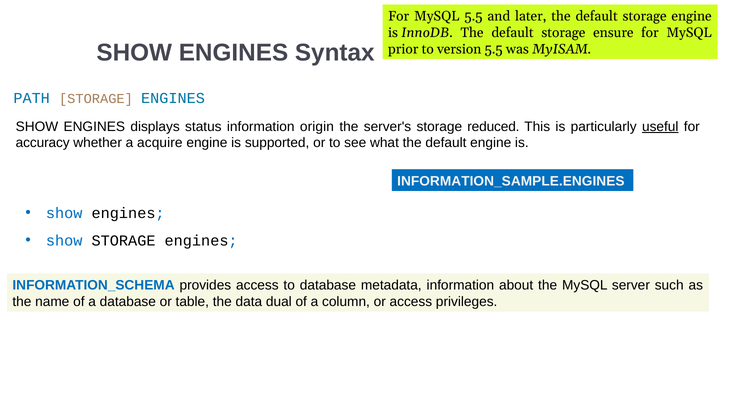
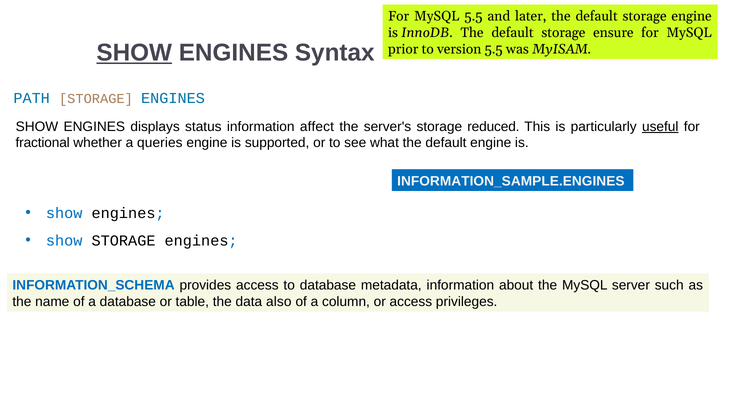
SHOW underline: none -> present (134, 53)
origin: origin -> affect (317, 127)
accuracy: accuracy -> fractional (43, 143)
acquire: acquire -> queries (160, 143)
dual: dual -> also (279, 302)
